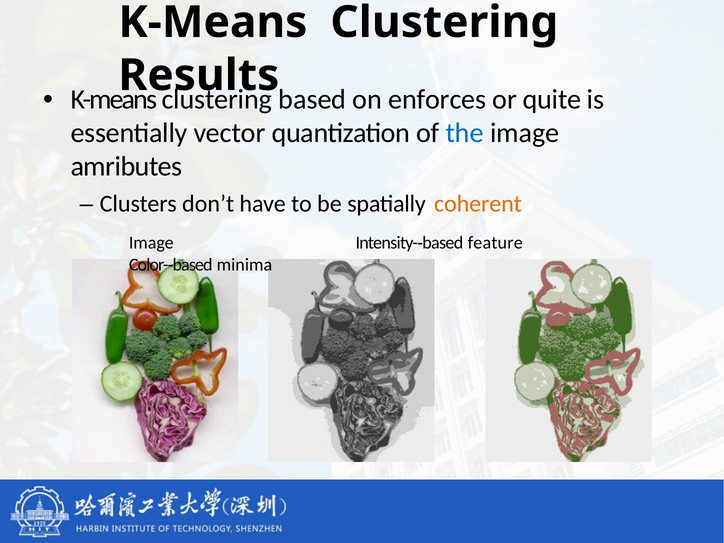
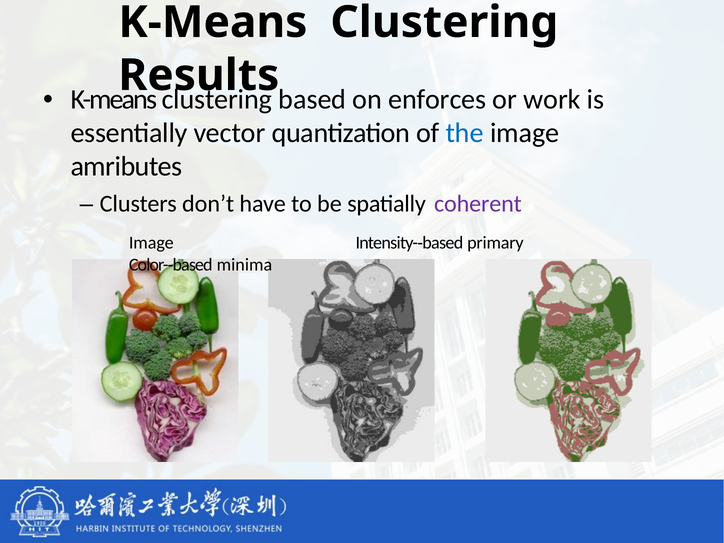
quite: quite -> work (552, 100)
coherent colour: orange -> purple (478, 204)
feature: feature -> primary (495, 243)
